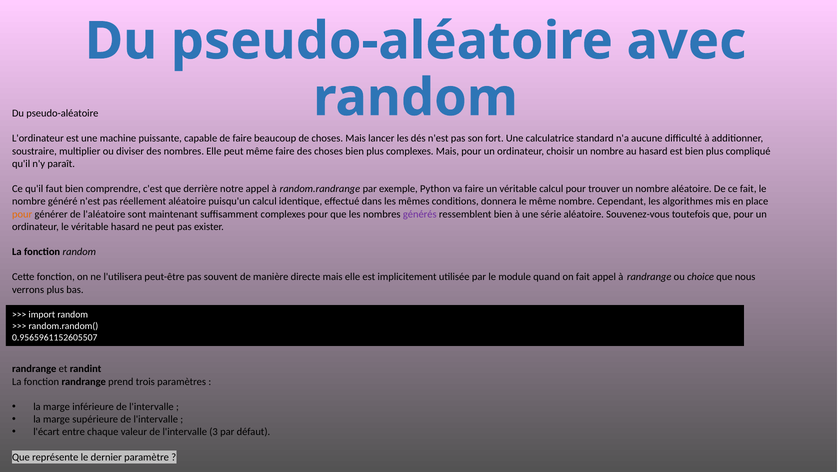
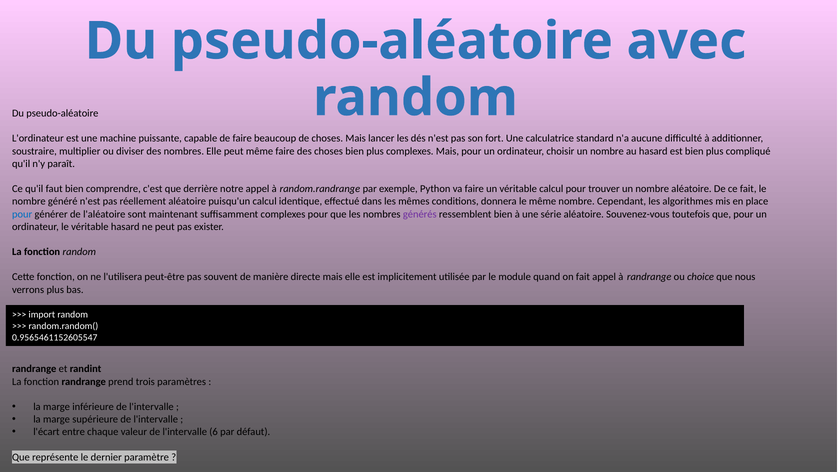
pour colour: orange -> blue (22, 214)
0.9565961152605507: 0.9565961152605507 -> 0.9565461152605547 (55, 338)
3: 3 -> 6 (214, 432)
